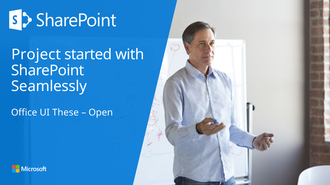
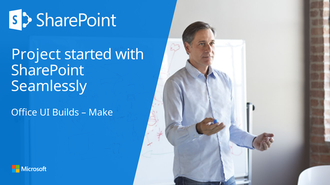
These: These -> Builds (66, 113)
Open: Open -> Make (101, 113)
